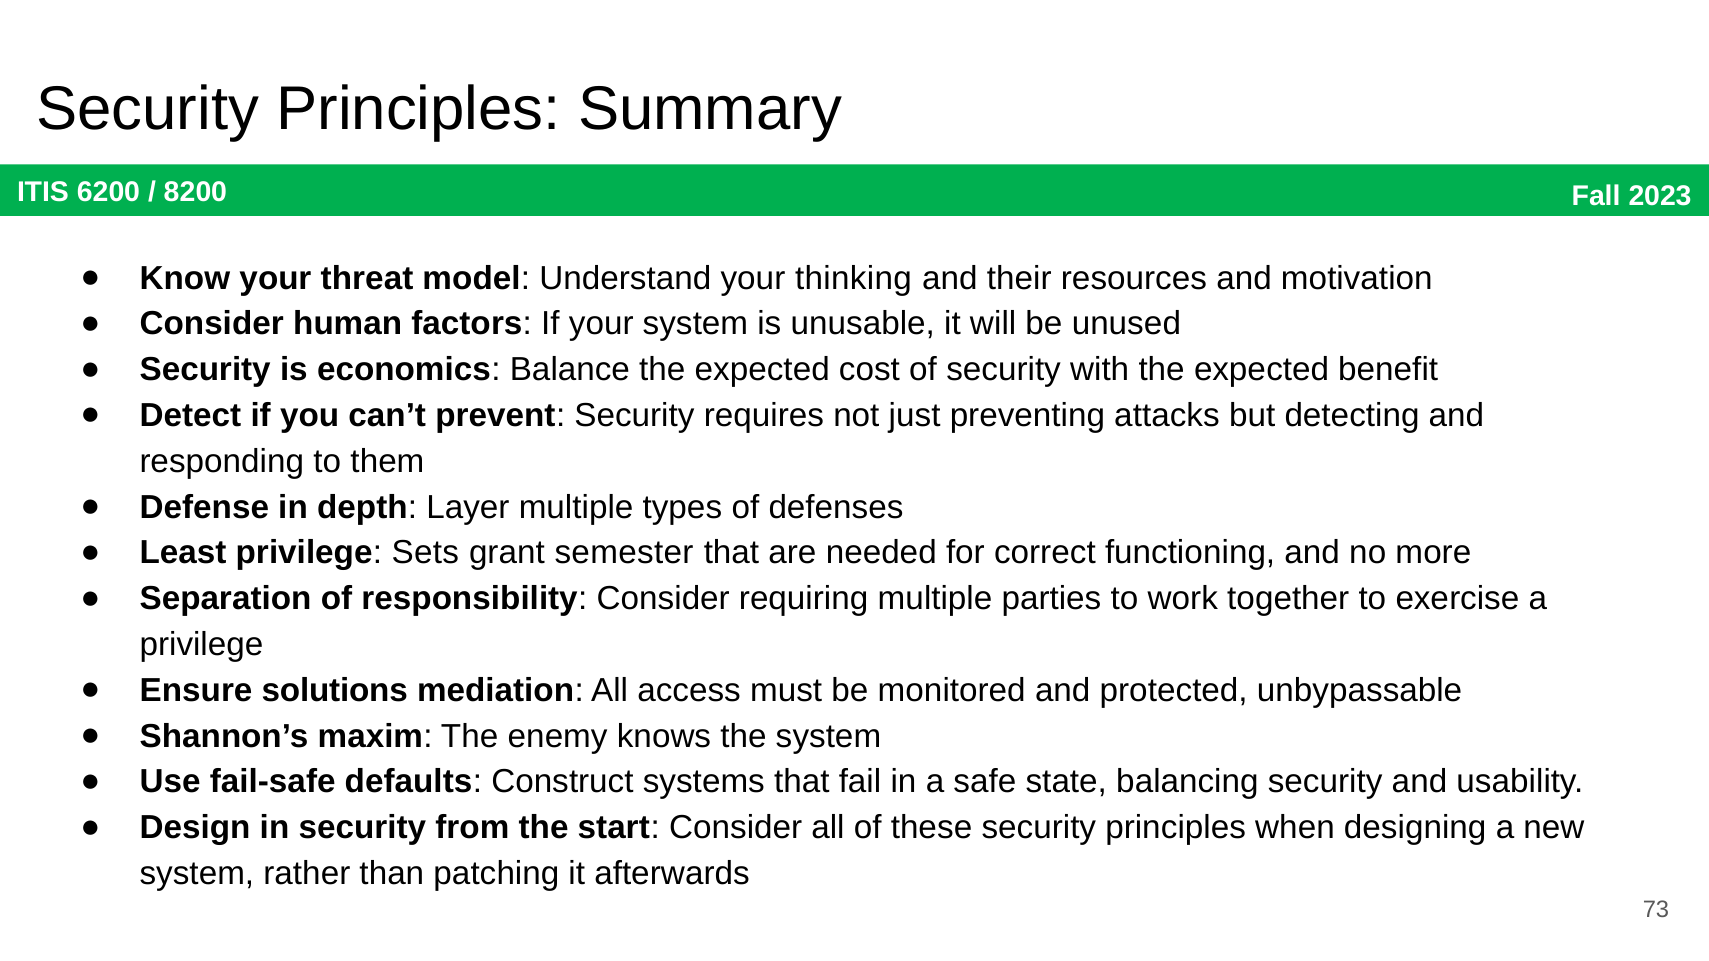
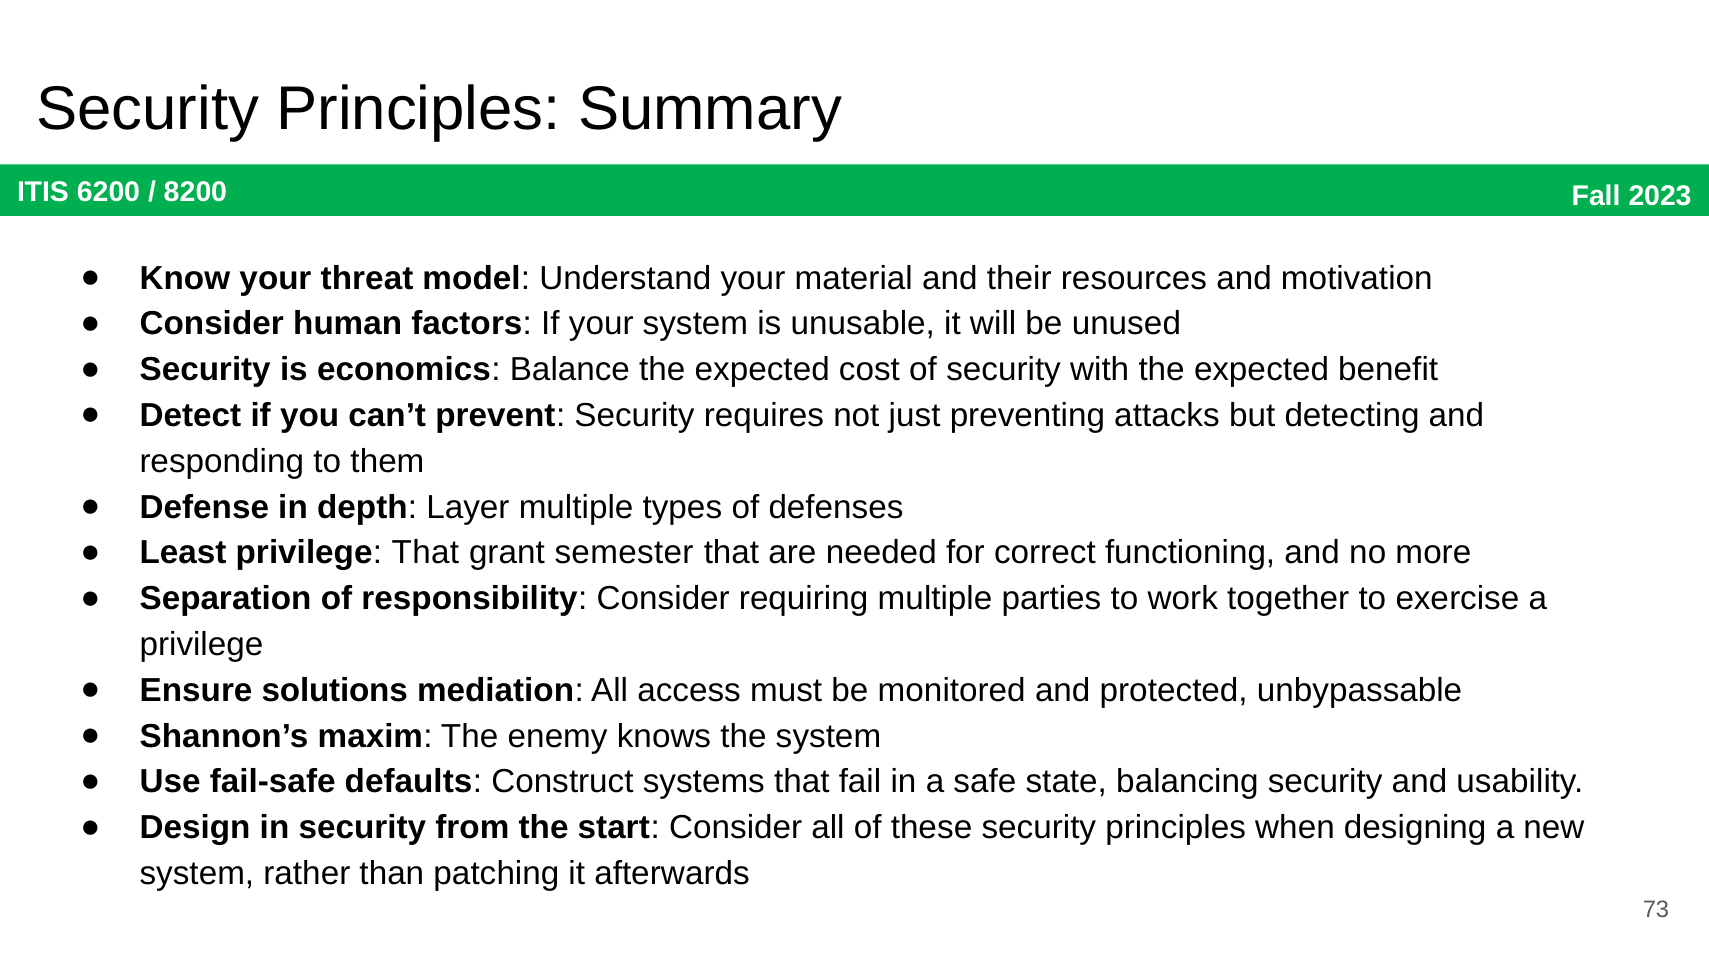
thinking: thinking -> material (854, 278)
privilege Sets: Sets -> That (425, 553)
